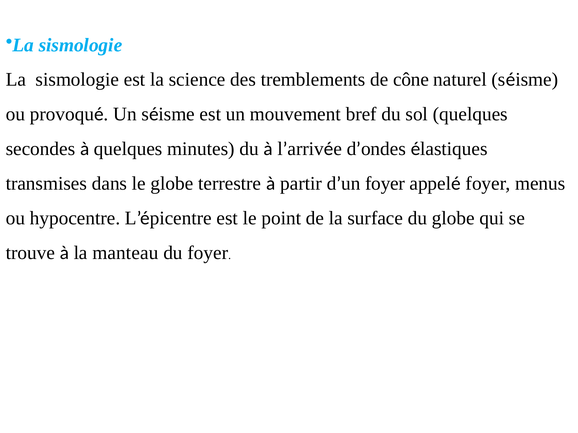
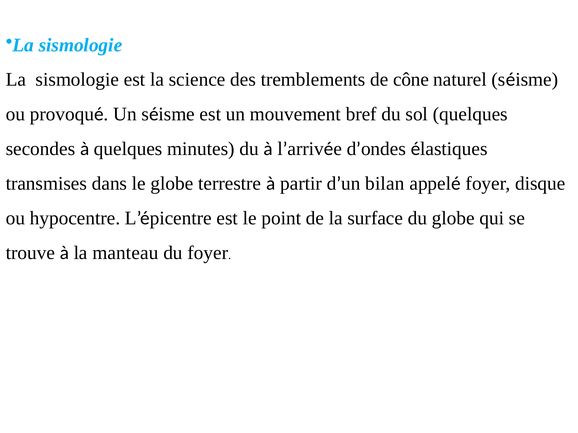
d’un foyer: foyer -> bilan (385, 184)
menus: menus -> disque (540, 184)
